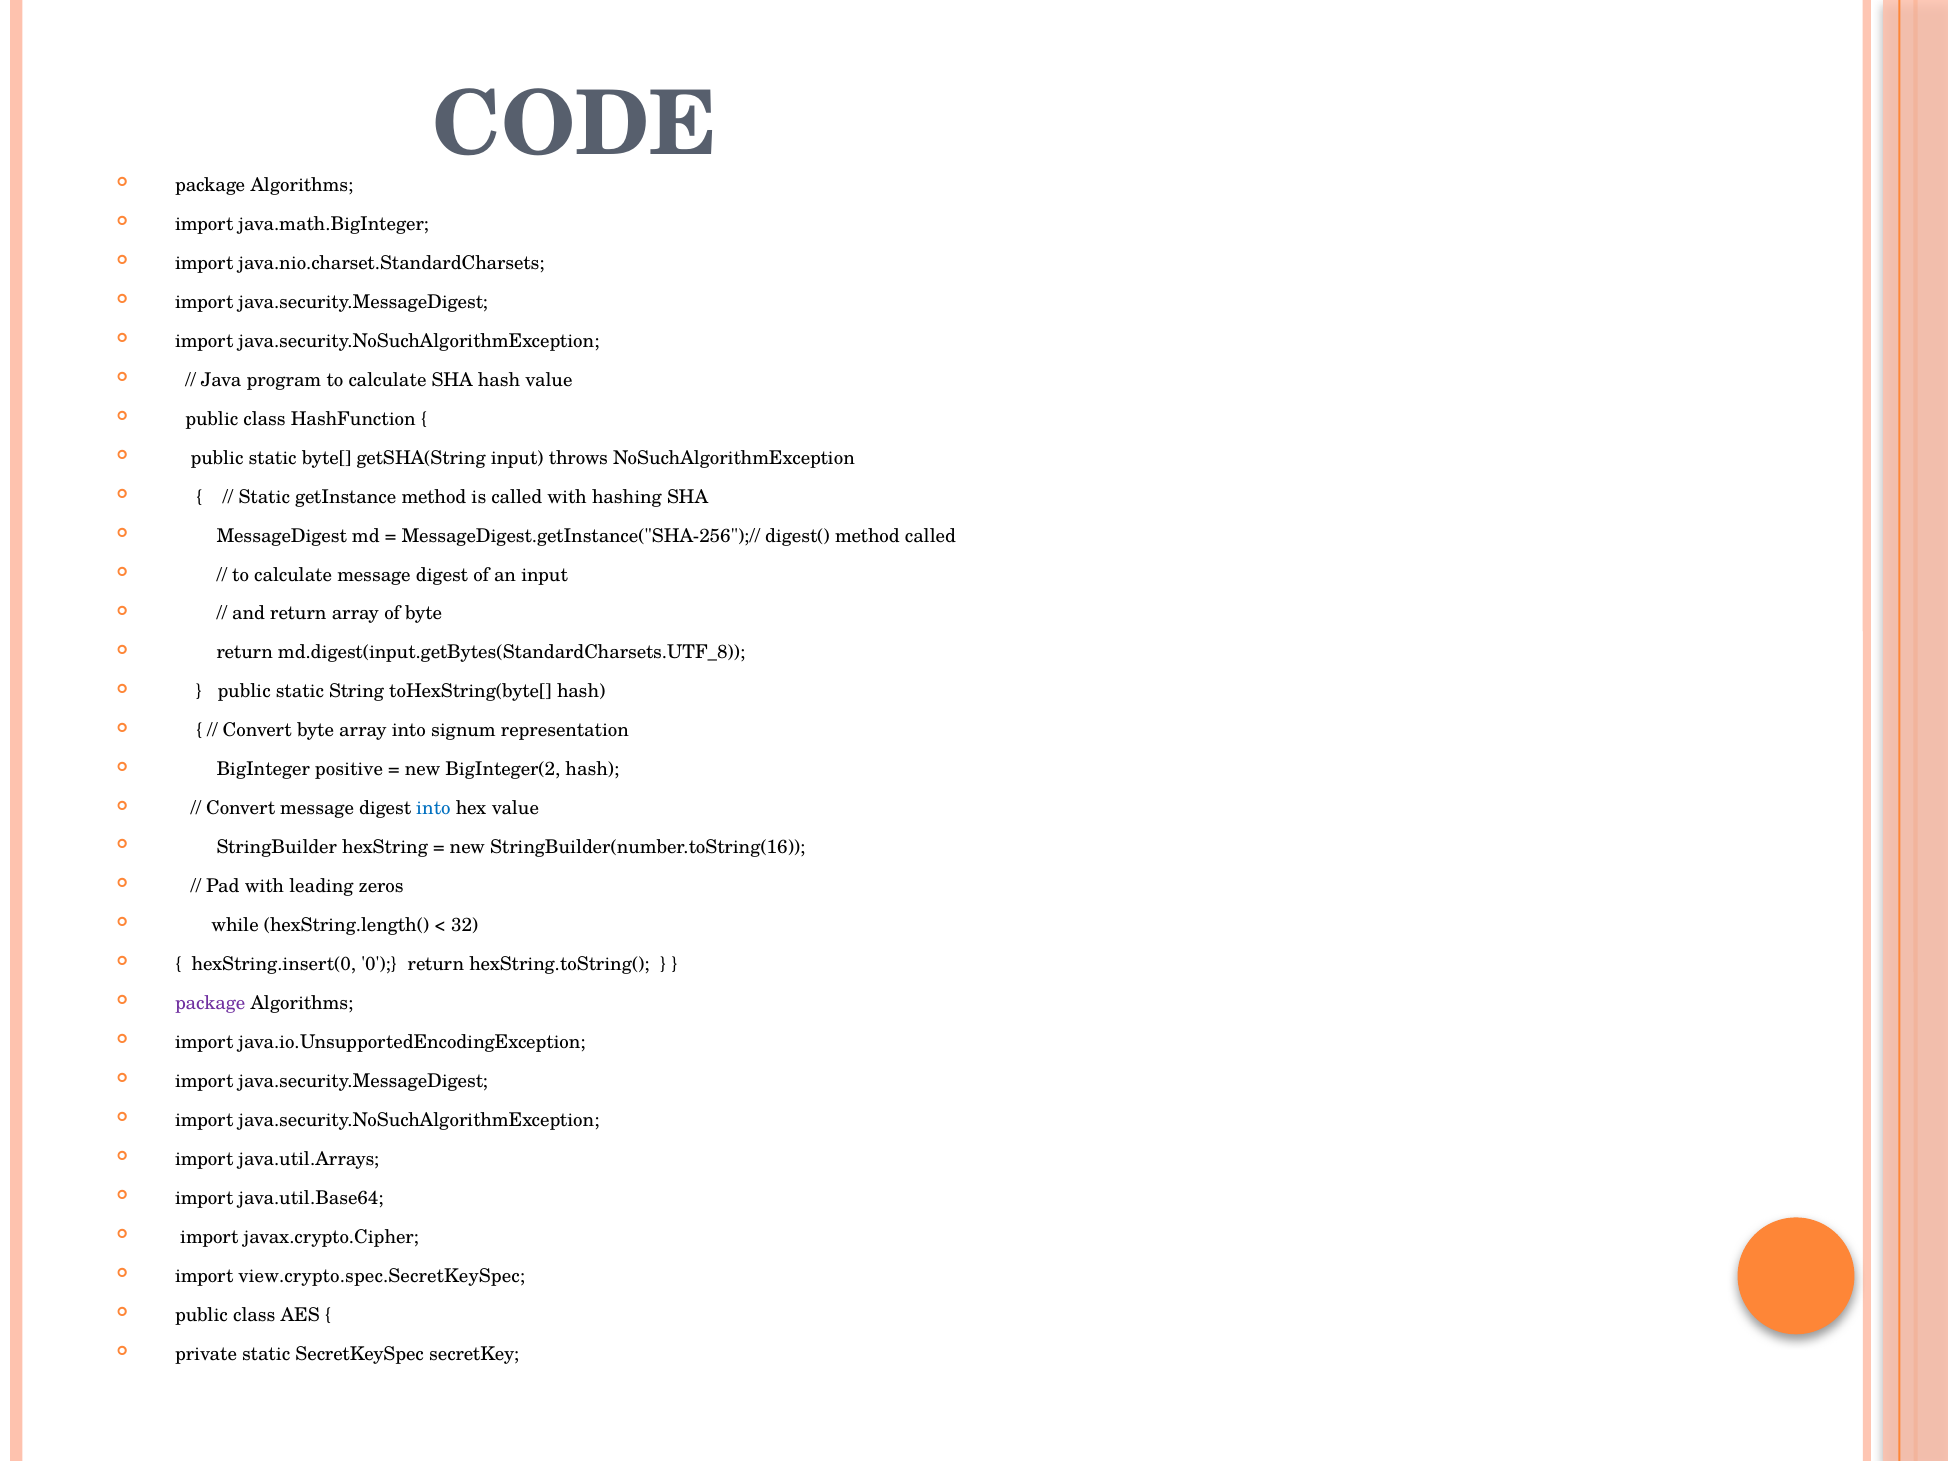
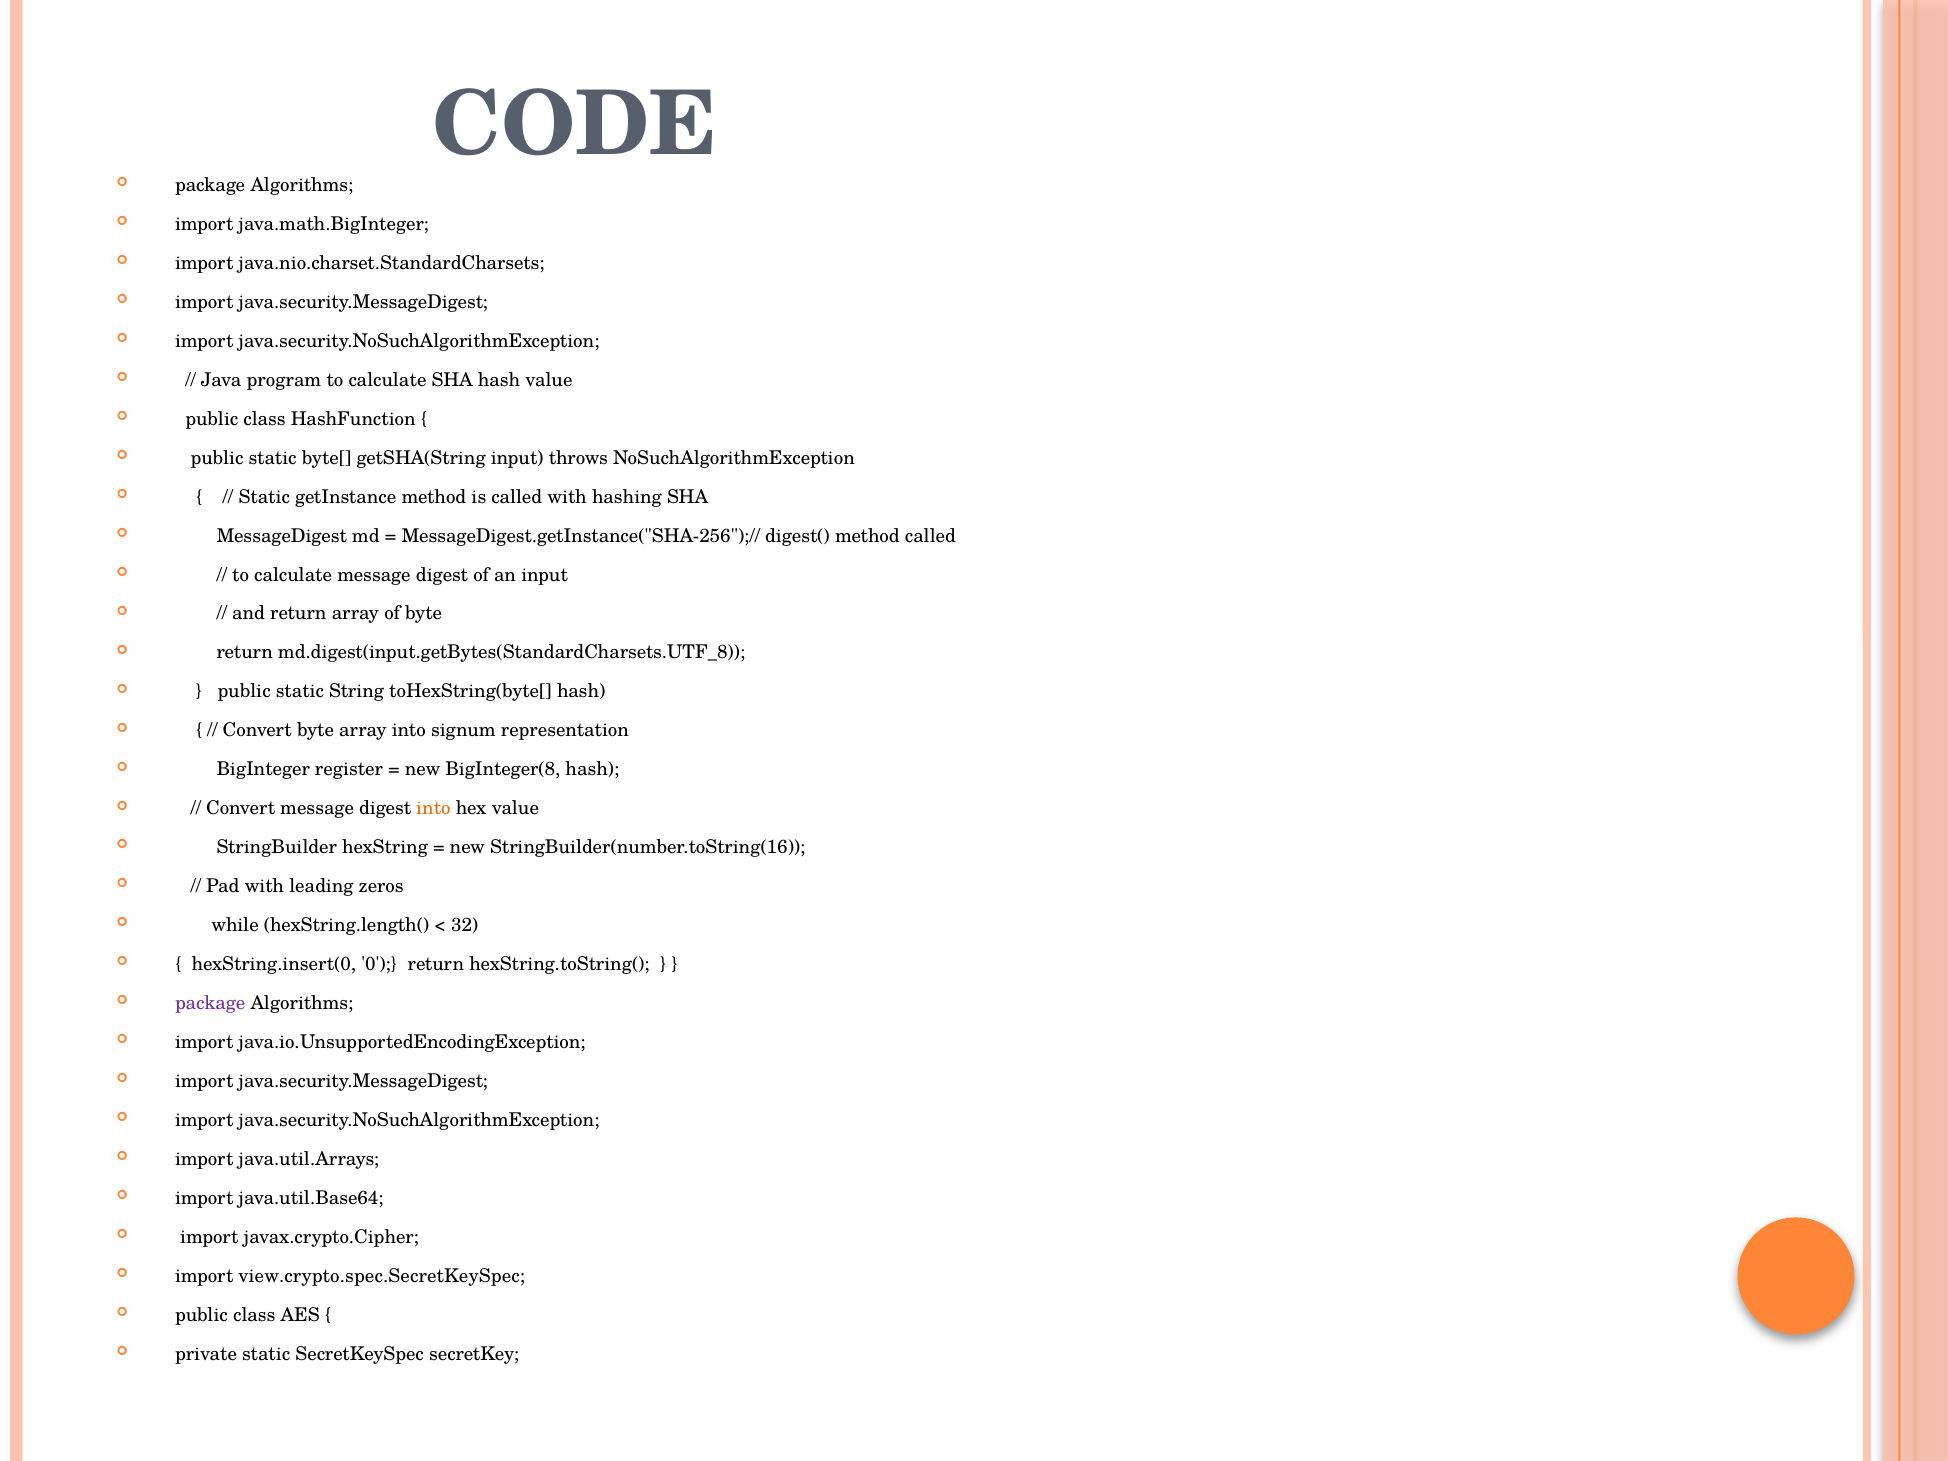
positive: positive -> register (349, 770)
BigInteger(2: BigInteger(2 -> BigInteger(8 (503, 770)
into colour: blue -> orange (433, 809)
